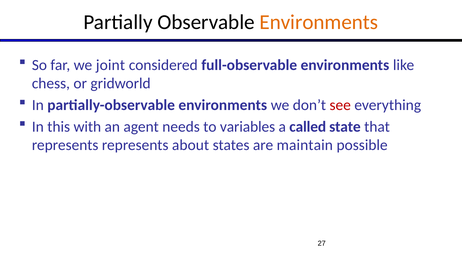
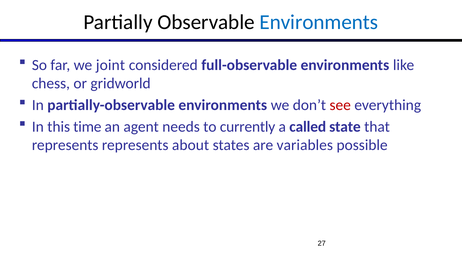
Environments colour: orange -> blue (319, 22)
with: with -> time (87, 127)
variables: variables -> currently (248, 127)
maintain: maintain -> variables (305, 145)
